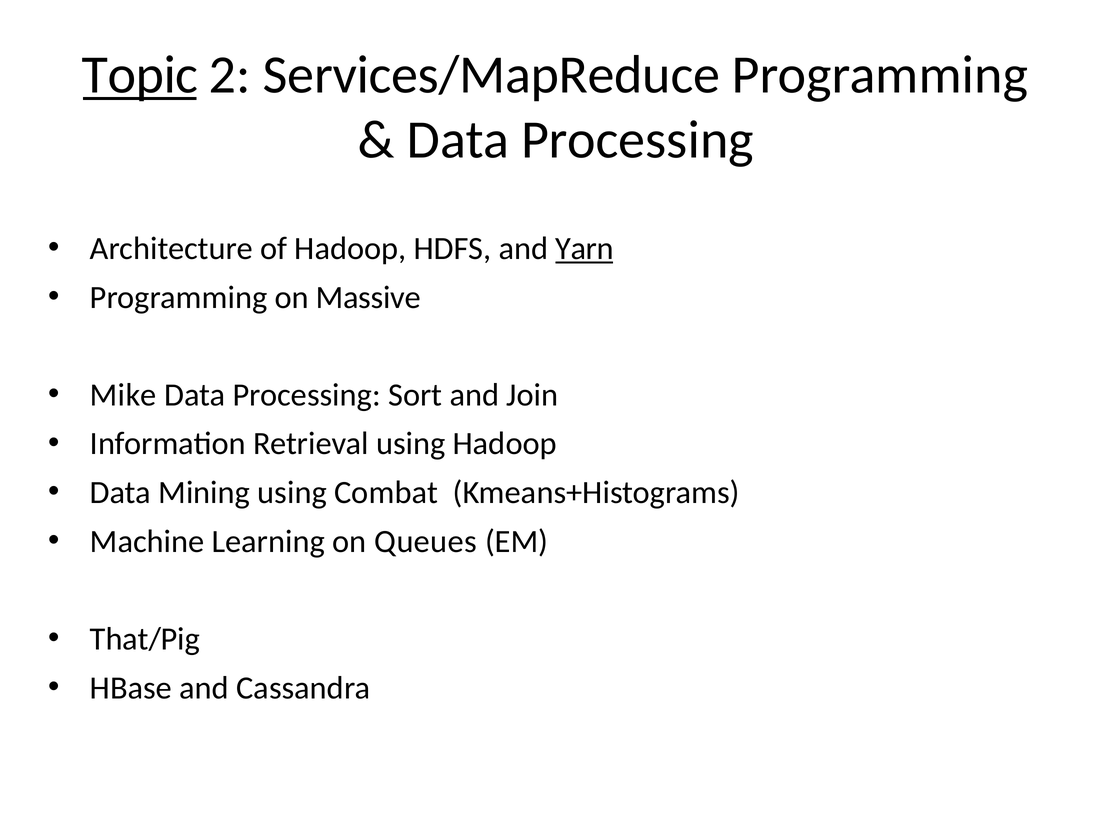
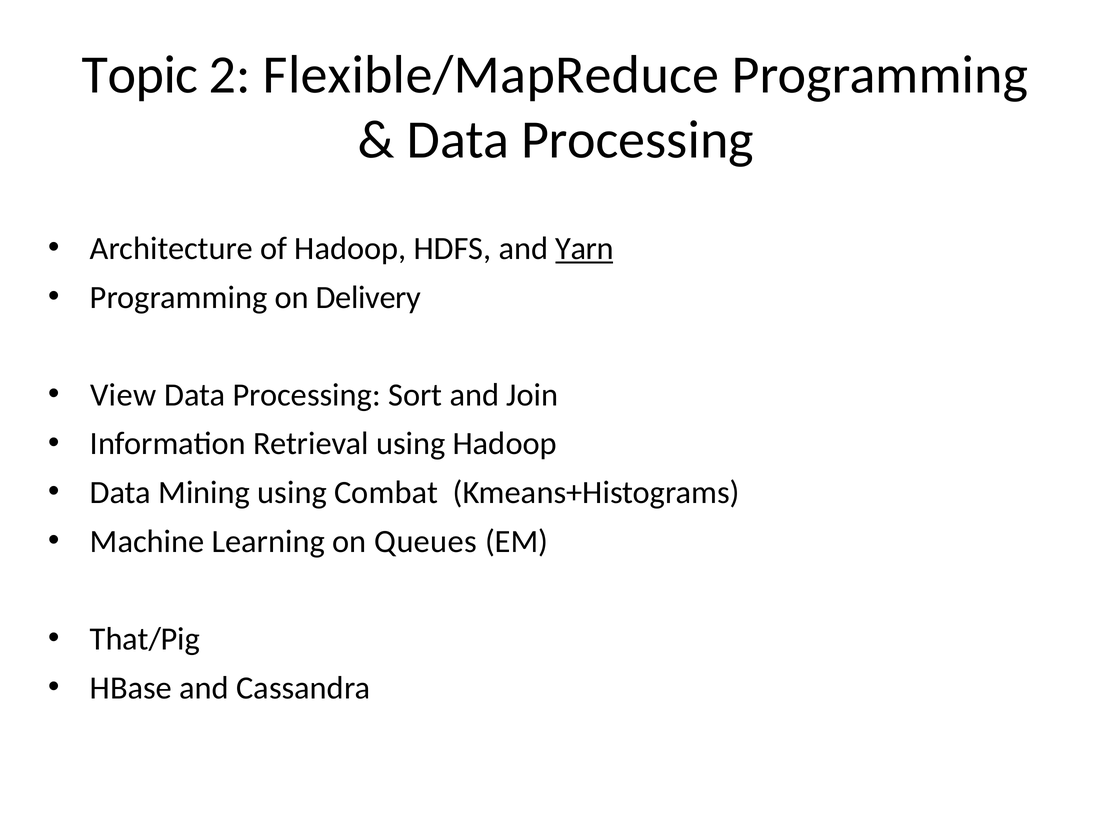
Topic underline: present -> none (140, 75)
Services/MapReduce: Services/MapReduce -> Flexible/MapReduce (491, 75)
Massive: Massive -> Delivery (368, 297)
Mike: Mike -> View (123, 395)
